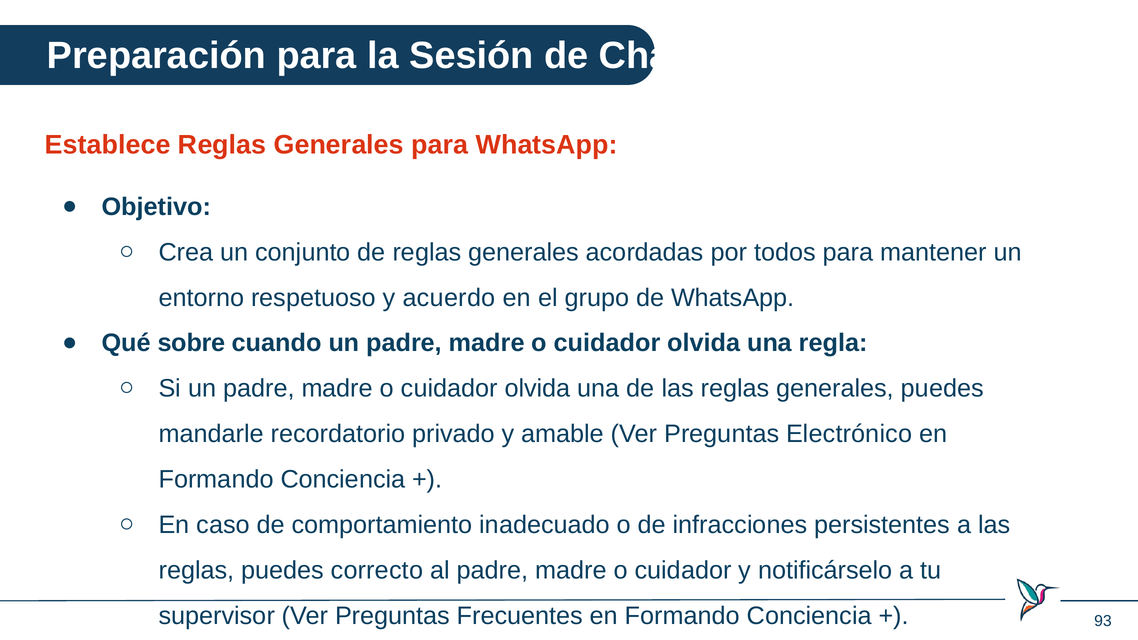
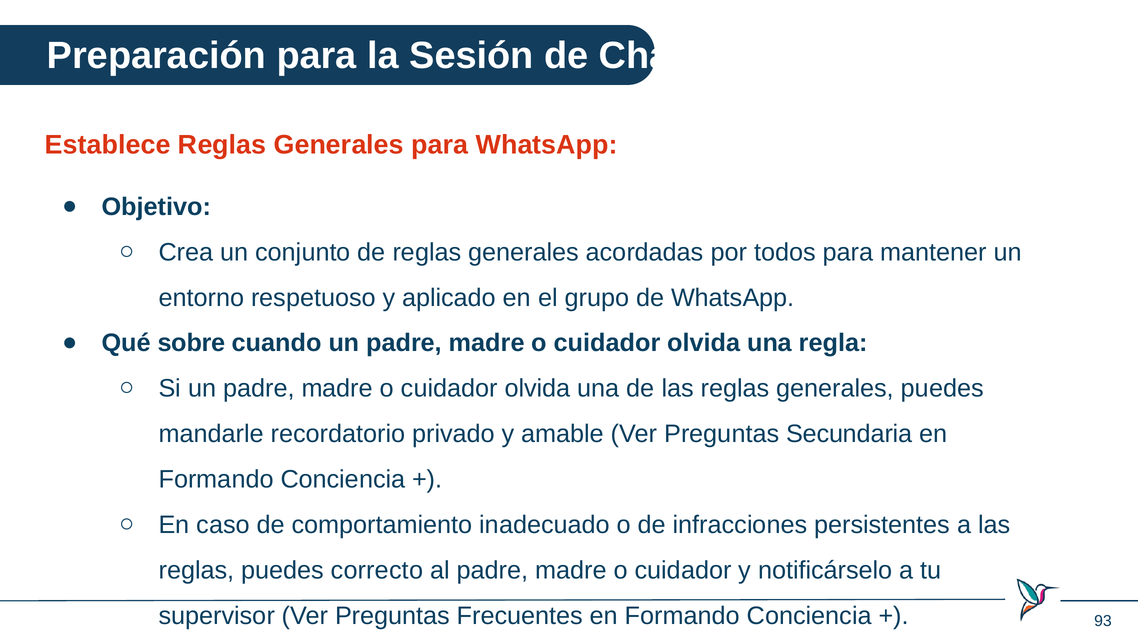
acuerdo: acuerdo -> aplicado (449, 298)
Electrónico: Electrónico -> Secundaria (849, 434)
